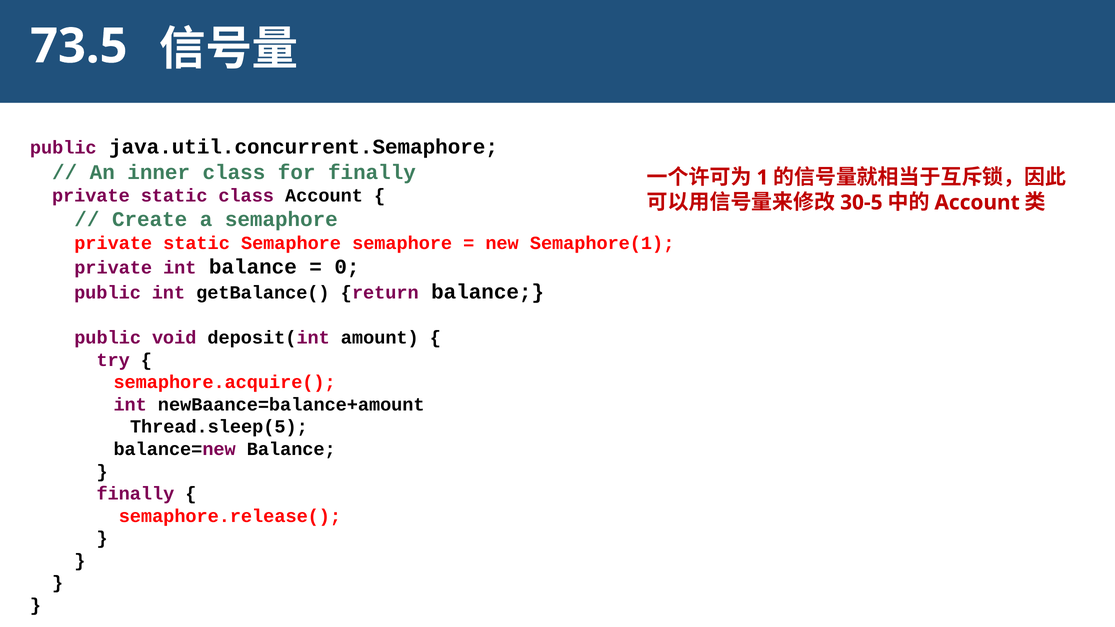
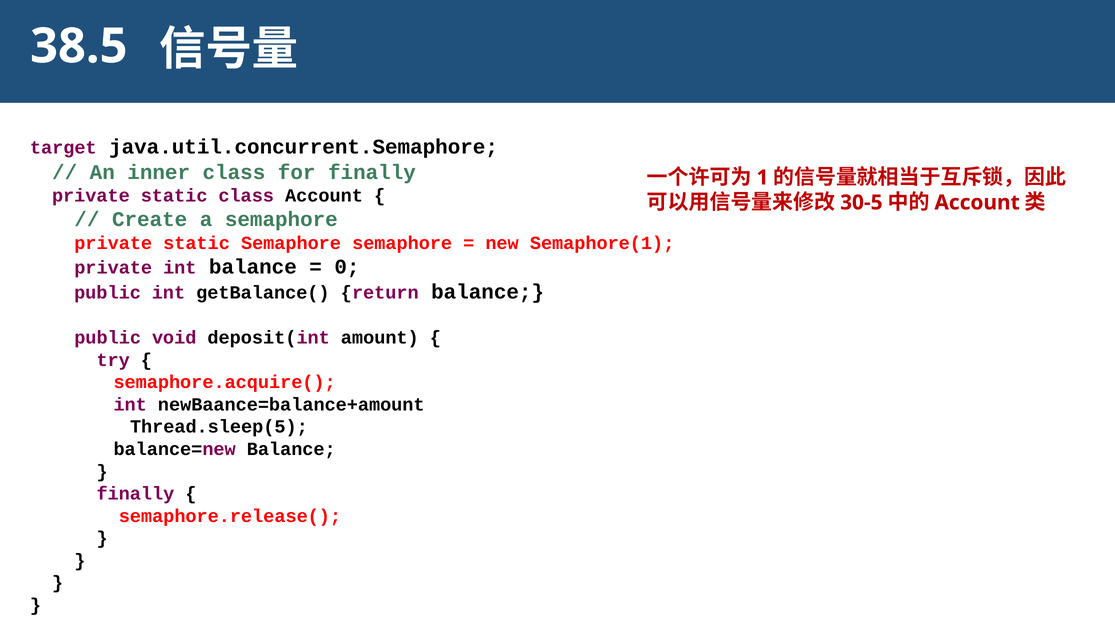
73.5: 73.5 -> 38.5 (79, 46)
public: public -> target (63, 148)
